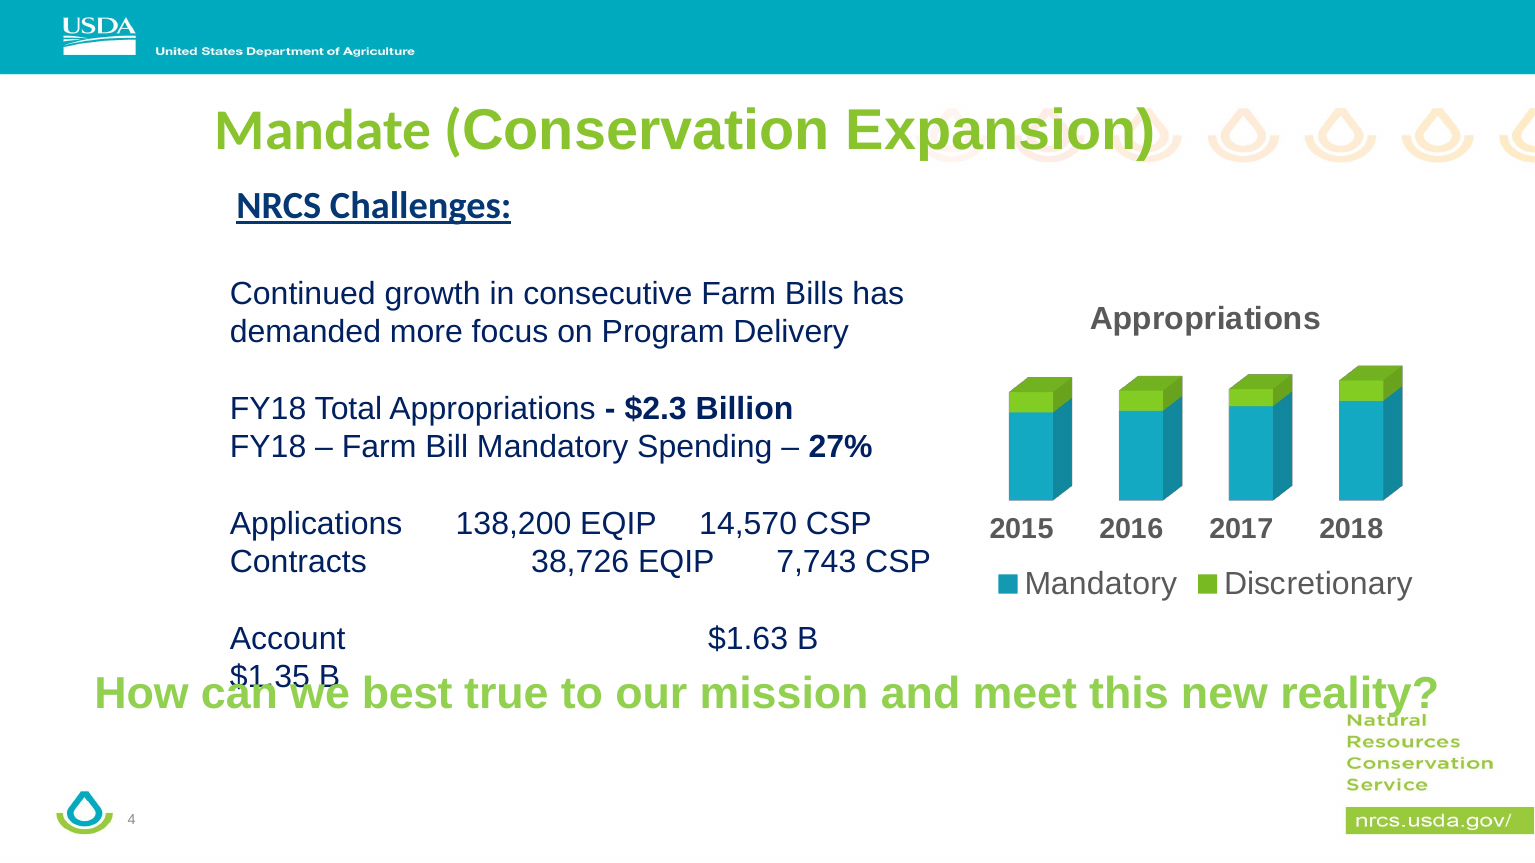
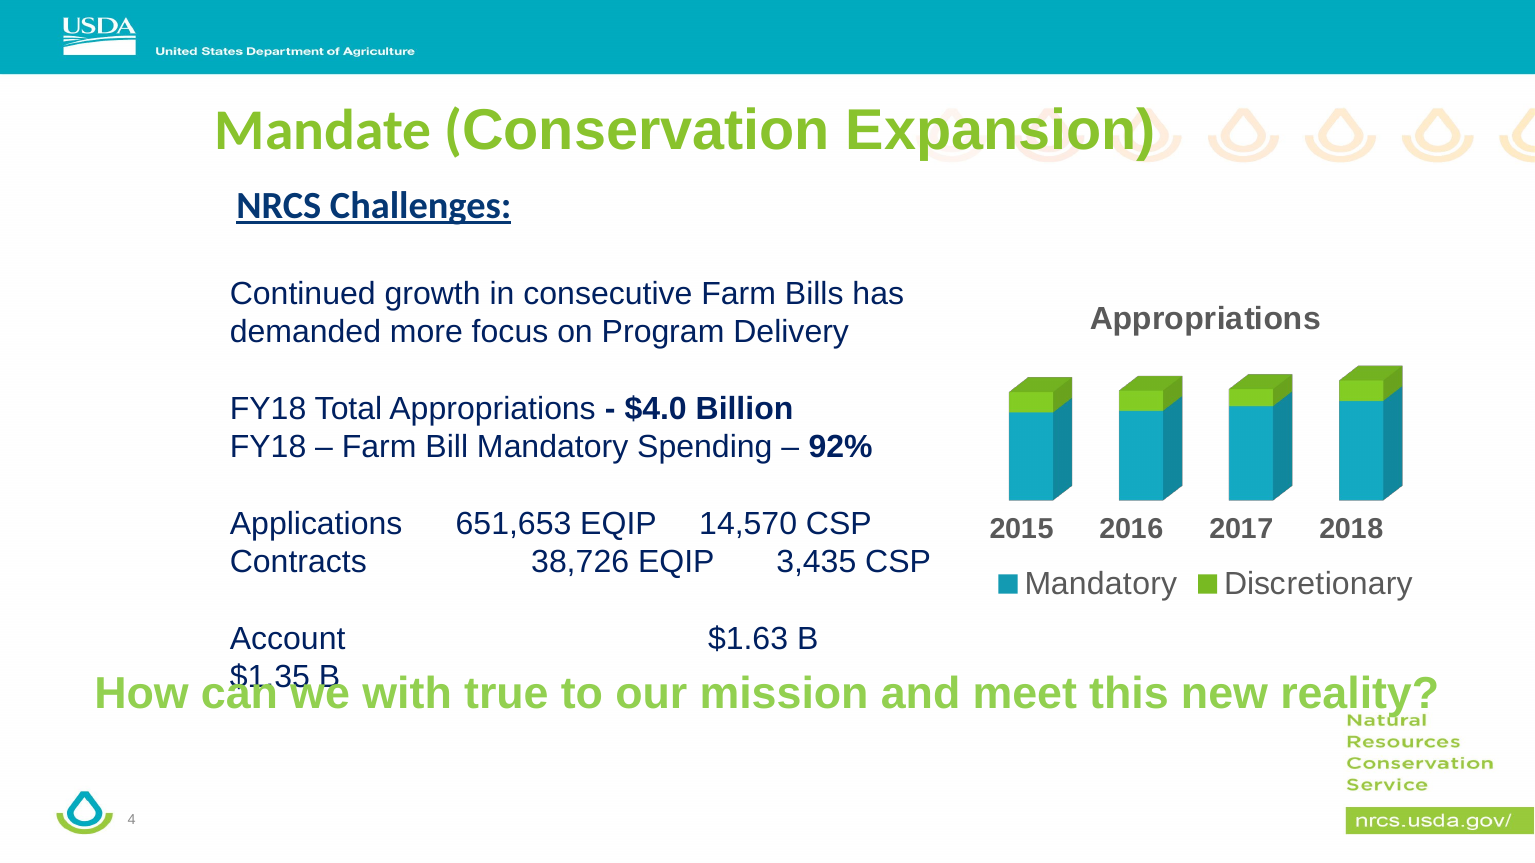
$2.3: $2.3 -> $4.0 (656, 409)
27%: 27% -> 92% (841, 447)
138,200: 138,200 -> 651,653 (514, 524)
7,743: 7,743 -> 3,435 (816, 563)
best: best -> with (407, 694)
